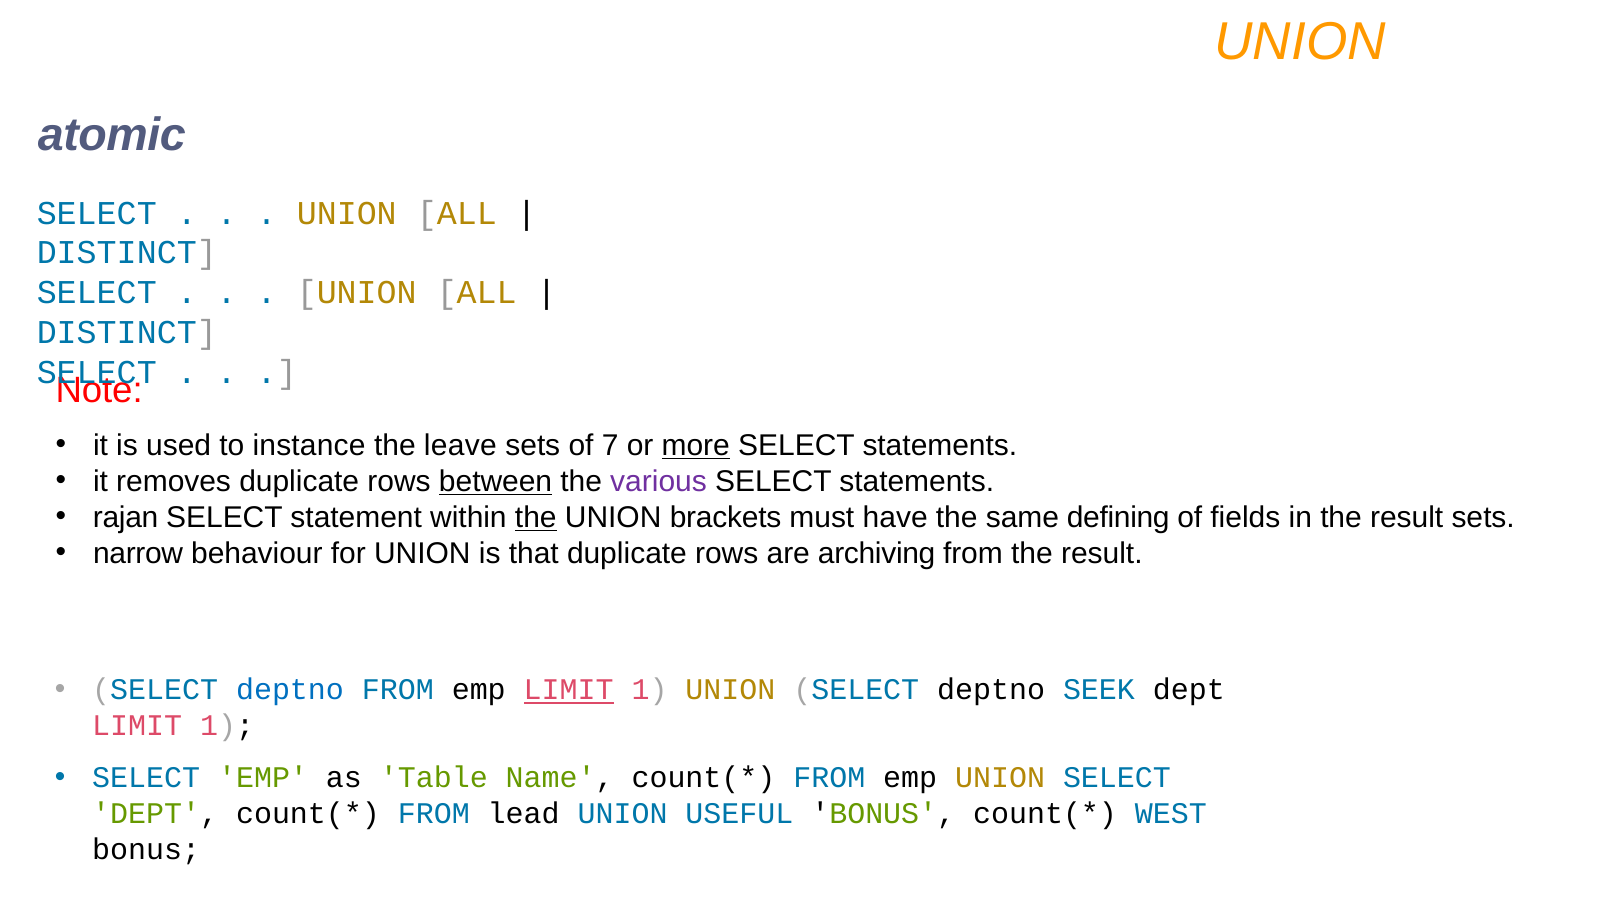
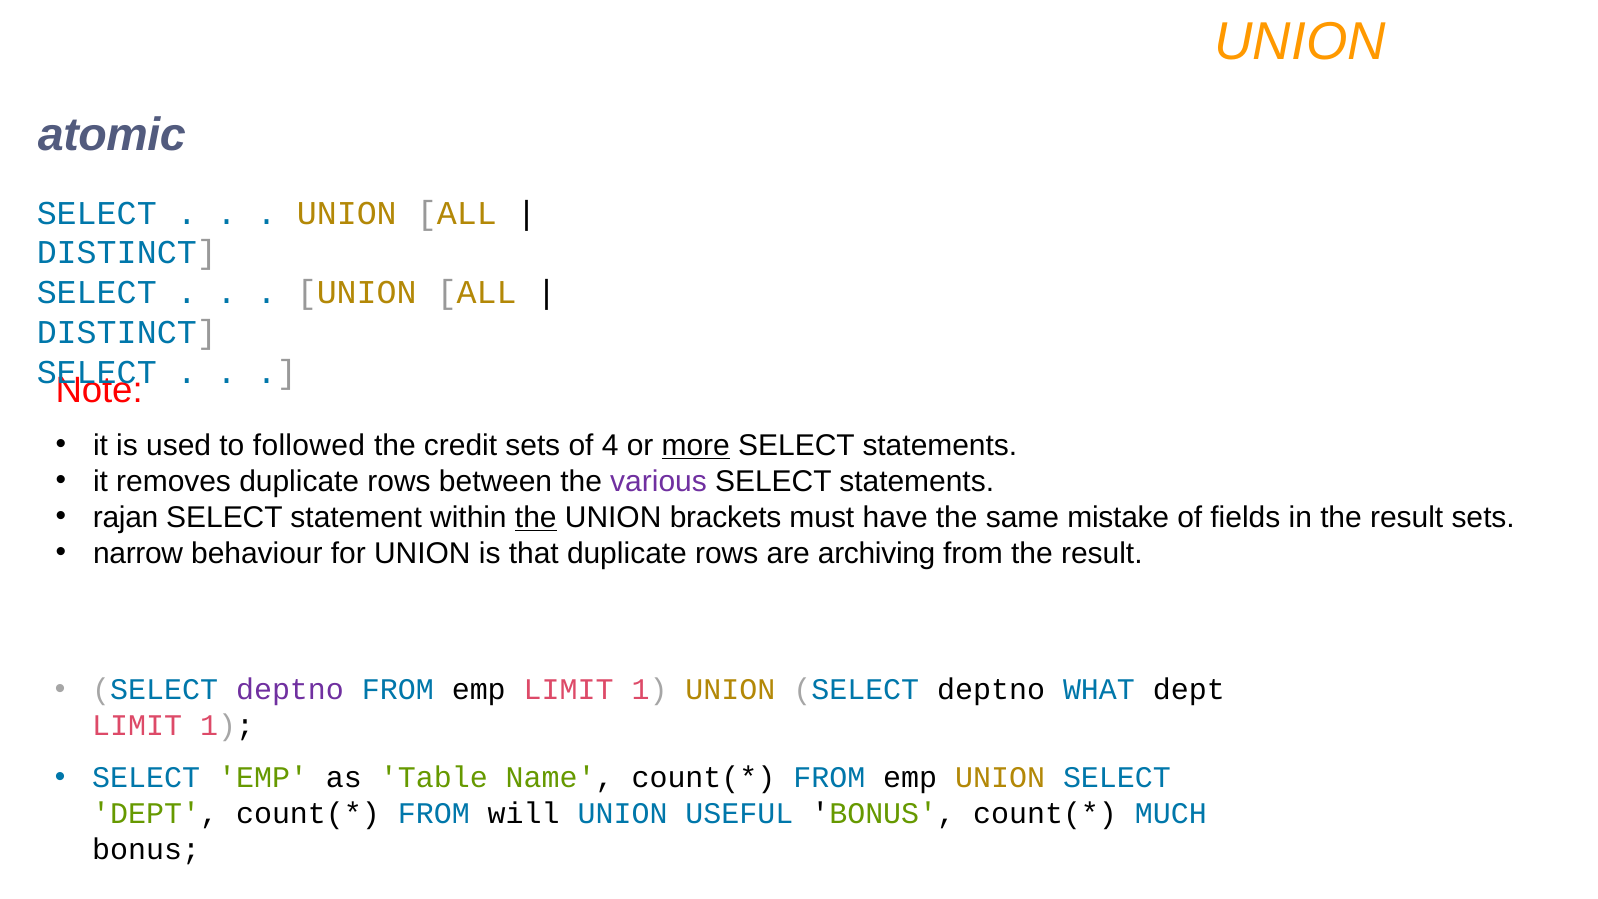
instance: instance -> followed (309, 446)
leave: leave -> credit (461, 446)
7: 7 -> 4 (610, 446)
between underline: present -> none (496, 481)
defining: defining -> mistake (1118, 517)
deptno colour: blue -> purple (290, 690)
LIMIT underline: present -> none (569, 690)
SEEK: SEEK -> WHAT (1099, 690)
lead: lead -> will (524, 814)
WEST: WEST -> MUCH (1171, 814)
